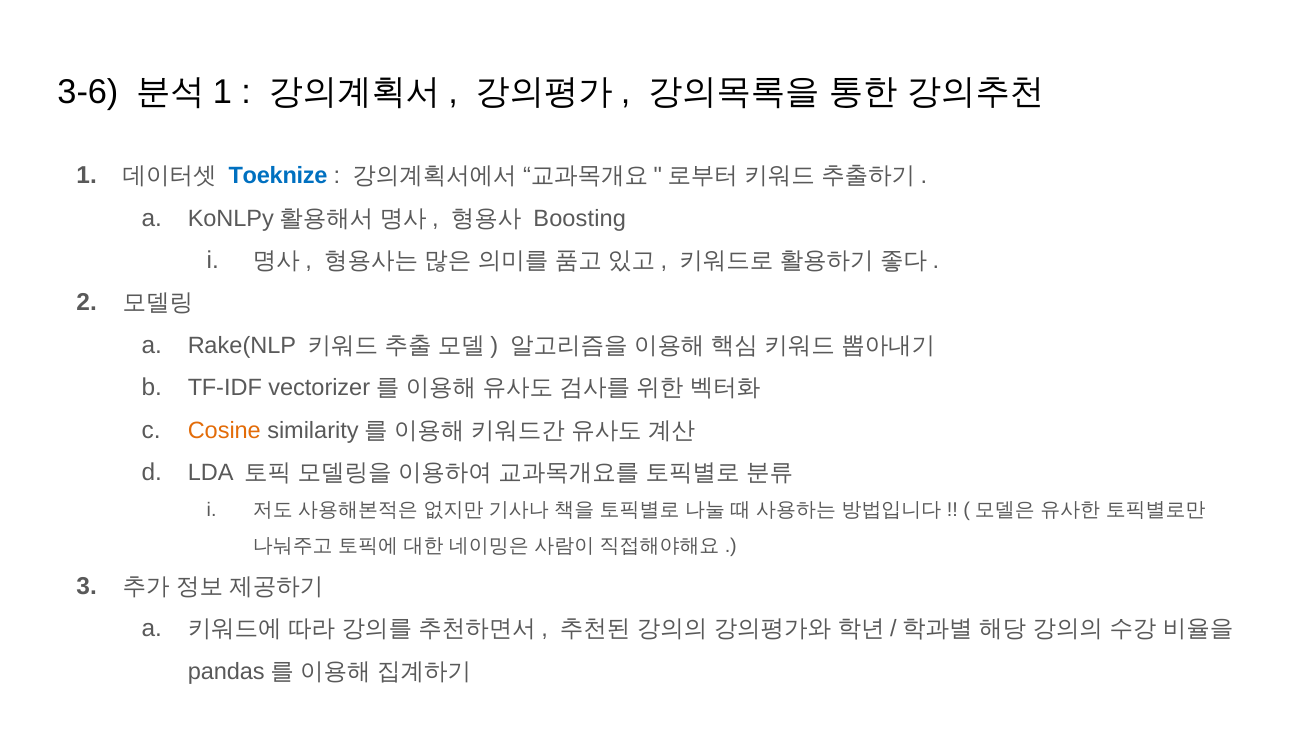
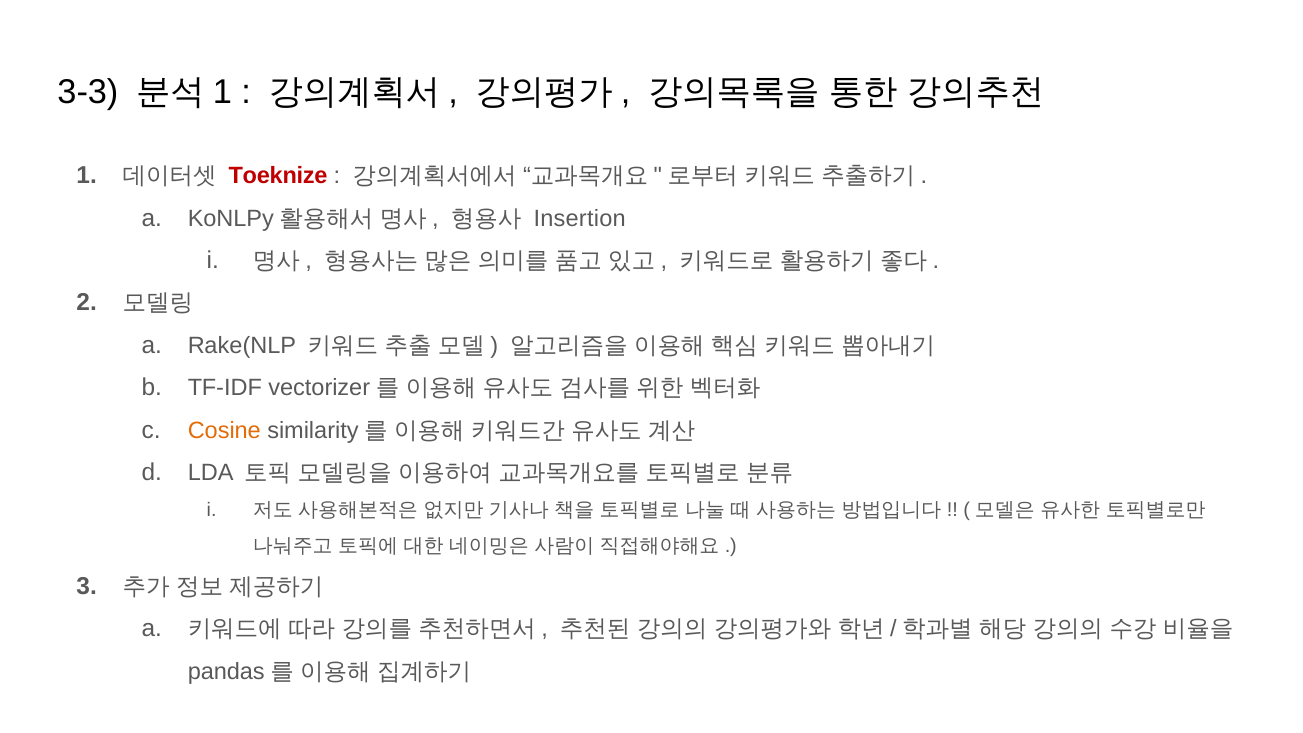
3-6: 3-6 -> 3-3 (88, 92)
Toeknize colour: blue -> red (278, 176)
Boosting: Boosting -> Insertion (580, 218)
